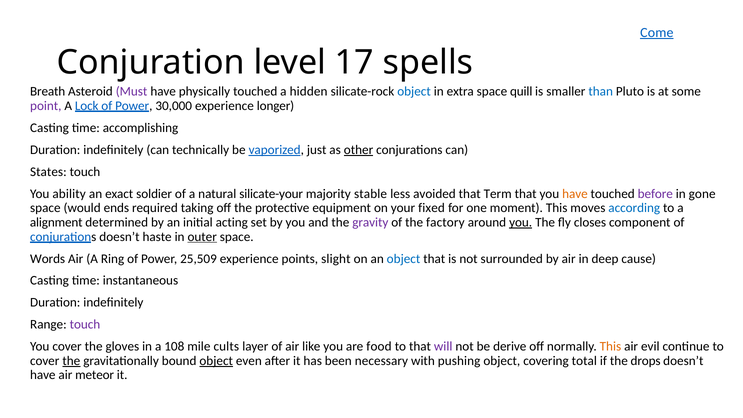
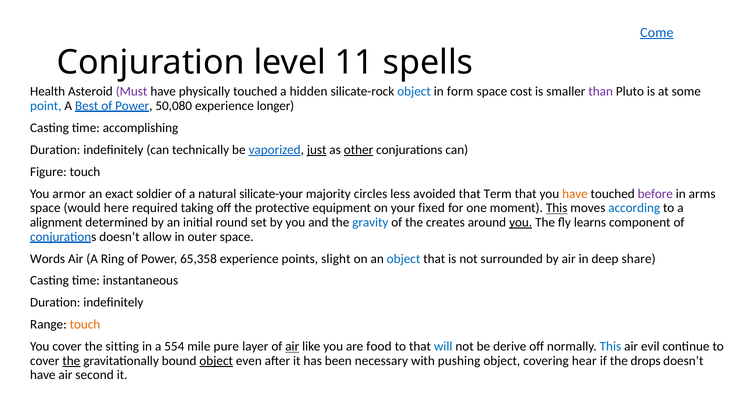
17: 17 -> 11 (354, 62)
Breath: Breath -> Health (48, 91)
extra: extra -> form (460, 91)
quill: quill -> cost (521, 91)
than colour: blue -> purple (601, 91)
point colour: purple -> blue (46, 106)
Lock: Lock -> Best (87, 106)
30,000: 30,000 -> 50,080 (174, 106)
just underline: none -> present (317, 150)
States: States -> Figure (48, 172)
ability: ability -> armor (69, 194)
stable: stable -> circles (371, 194)
gone: gone -> arms (702, 194)
ends: ends -> here (116, 208)
This underline: none -> present (557, 208)
acting: acting -> round (232, 222)
gravity colour: purple -> blue (370, 222)
factory: factory -> creates (445, 222)
closes: closes -> learns (590, 222)
haste: haste -> allow (157, 237)
outer underline: present -> none (202, 237)
25,509: 25,509 -> 65,358 (199, 259)
cause: cause -> share (639, 259)
touch colour: purple -> orange (85, 325)
gloves: gloves -> sitting (122, 346)
108: 108 -> 554 (174, 346)
cults: cults -> pure (226, 346)
air underline: none -> present (292, 346)
will colour: purple -> blue (443, 346)
This colour: orange -> blue (610, 346)
total: total -> hear (584, 361)
meteor: meteor -> second (95, 375)
